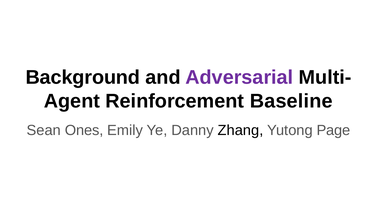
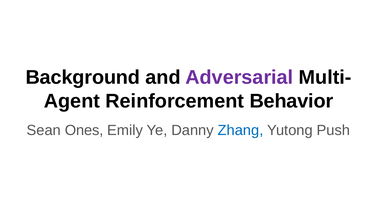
Baseline: Baseline -> Behavior (291, 101)
Zhang colour: black -> blue (241, 130)
Page: Page -> Push (333, 130)
